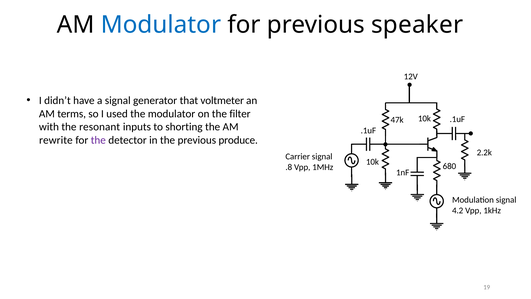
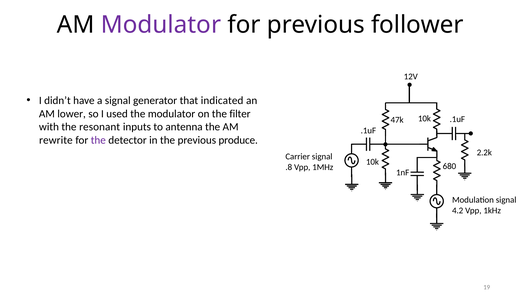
Modulator colour: blue -> purple (161, 25)
speaker: speaker -> follower (417, 25)
voltmeter: voltmeter -> indicated (222, 100)
terms: terms -> lower (72, 114)
shorting: shorting -> antenna (184, 127)
